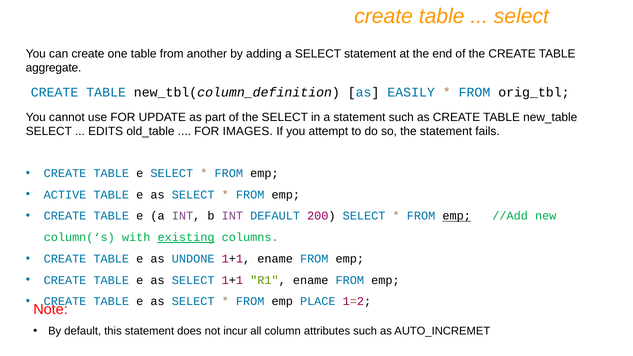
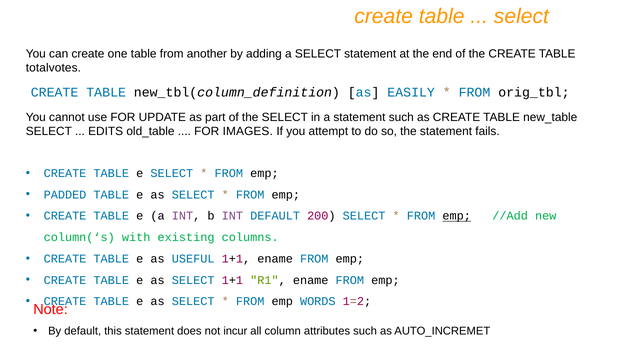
aggregate: aggregate -> totalvotes (53, 68)
ACTIVE: ACTIVE -> PADDED (65, 195)
existing underline: present -> none (186, 237)
UNDONE: UNDONE -> USEFUL (193, 259)
PLACE: PLACE -> WORDS (318, 302)
